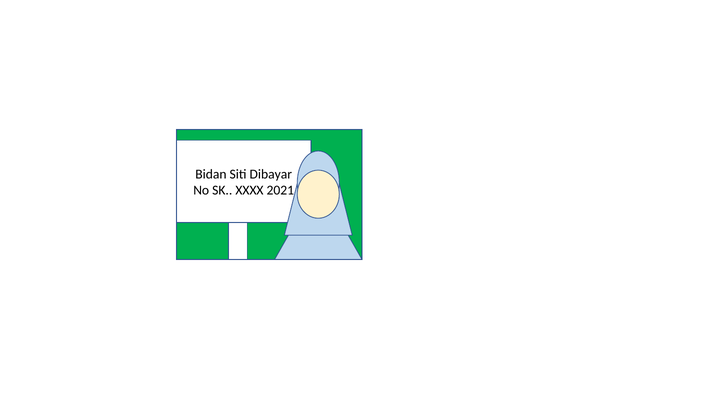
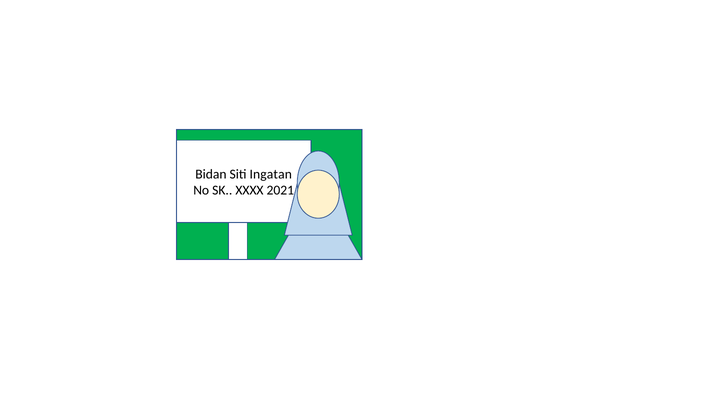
Dibayar: Dibayar -> Ingatan (271, 174)
